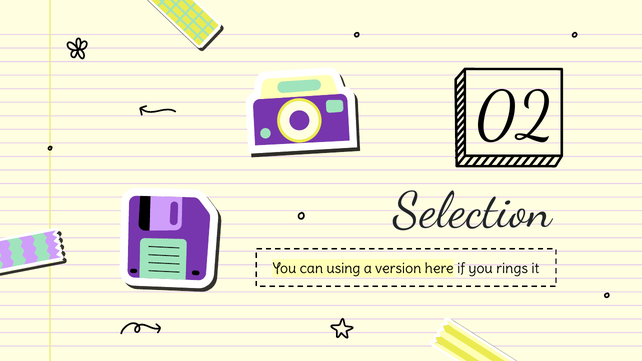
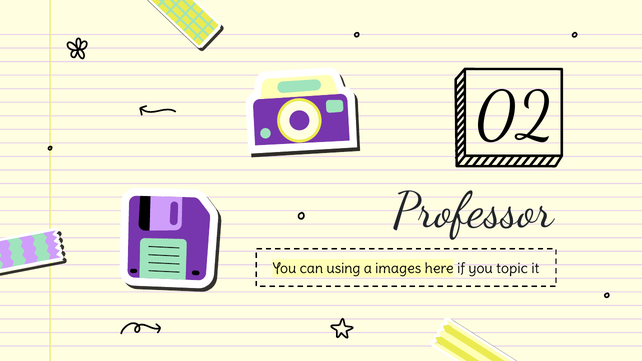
Selection: Selection -> Professor (473, 210)
version: version -> images (398, 269)
rings: rings -> topic (512, 269)
